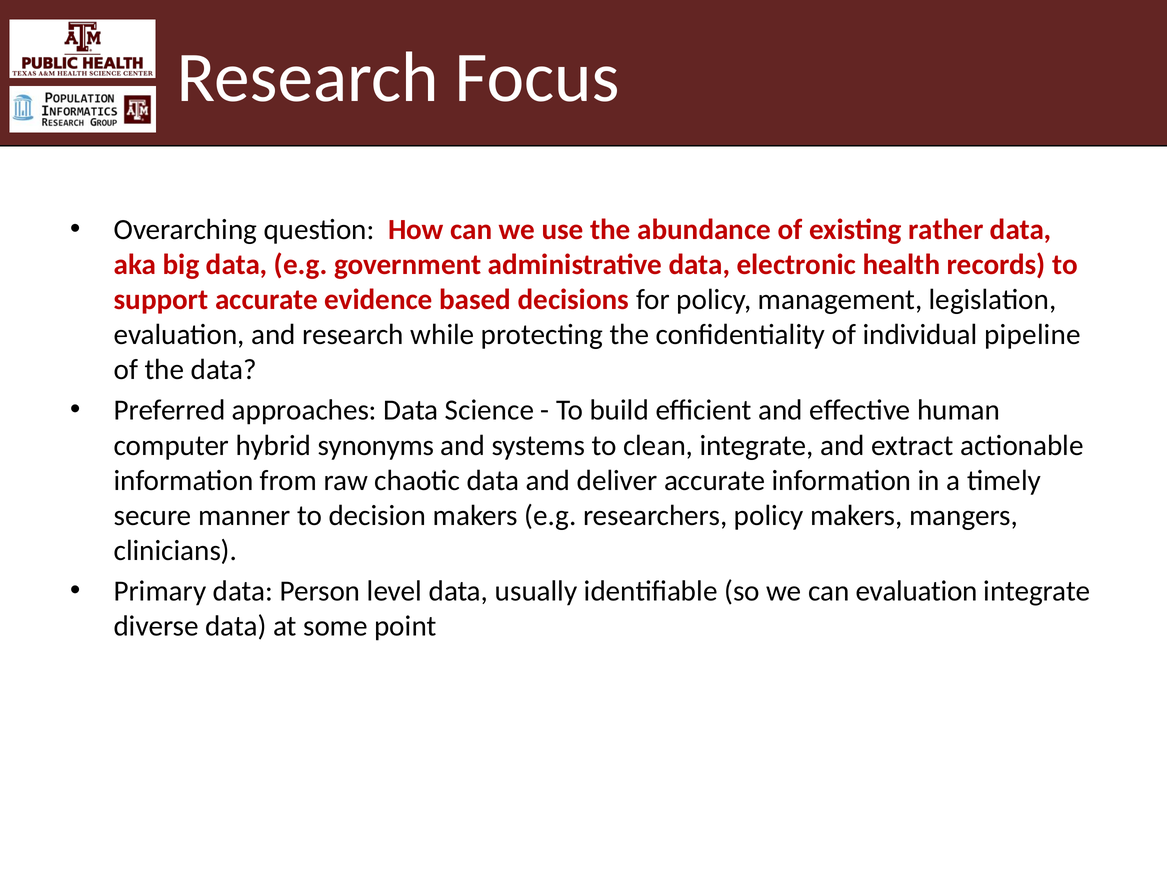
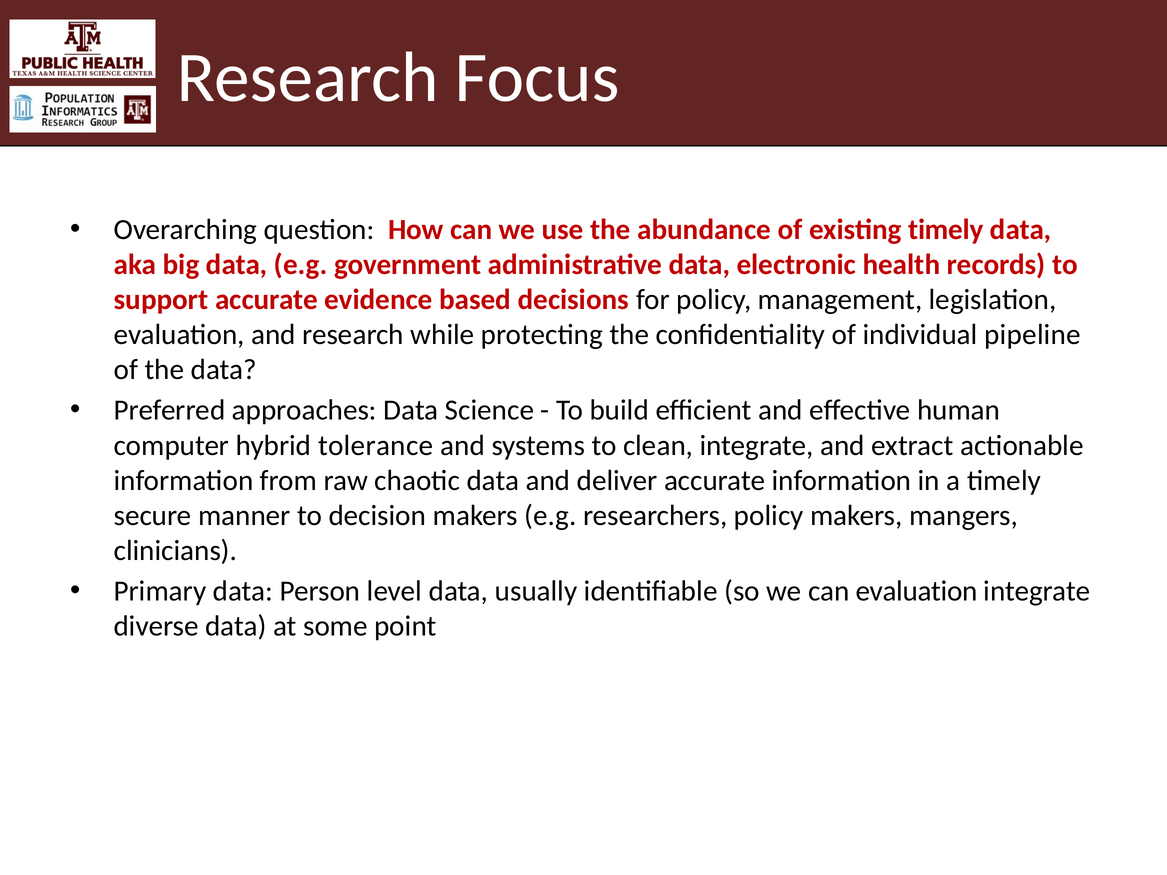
existing rather: rather -> timely (946, 230)
synonyms: synonyms -> tolerance (376, 446)
